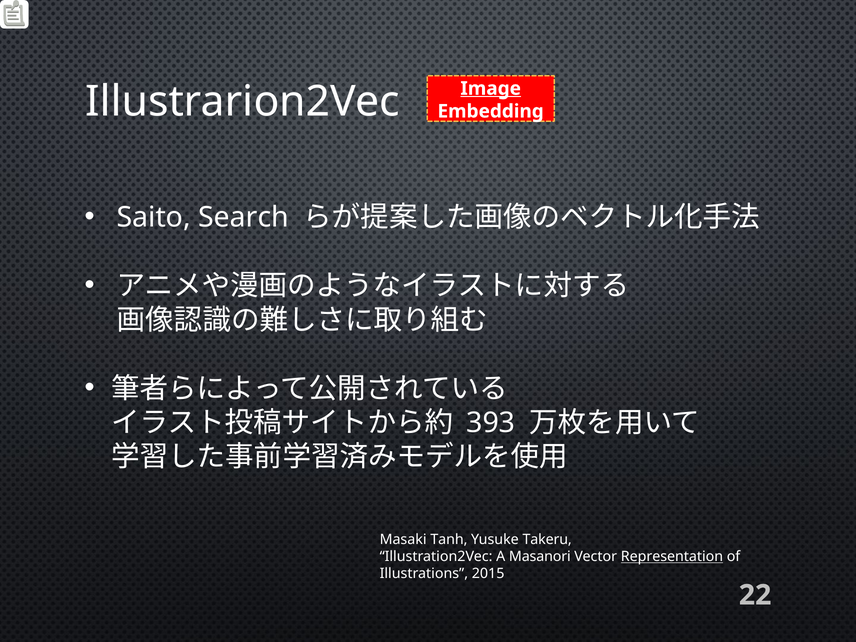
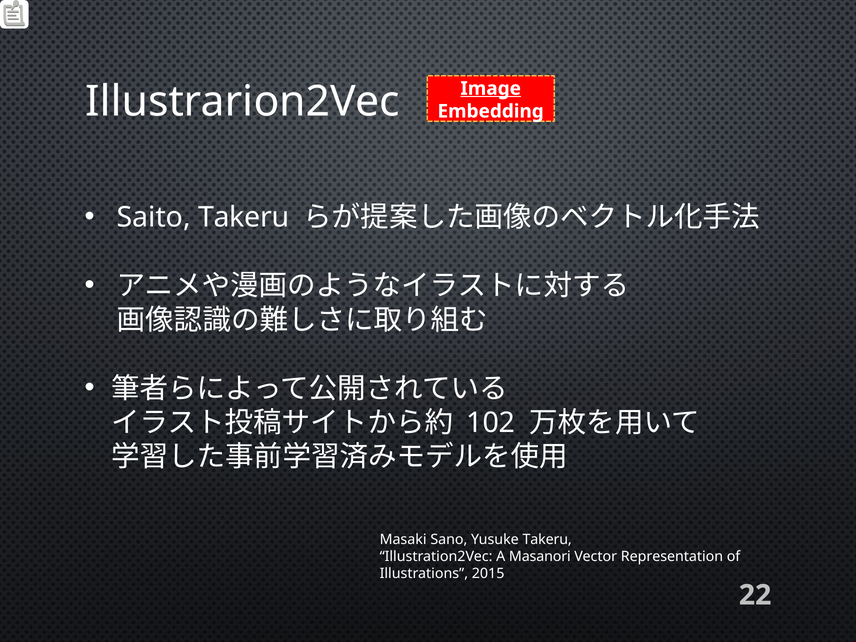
Saito Search: Search -> Takeru (244, 217)
393: 393 -> 102 (491, 423)
Tanh: Tanh -> Sano (449, 539)
Representation underline: present -> none (672, 557)
